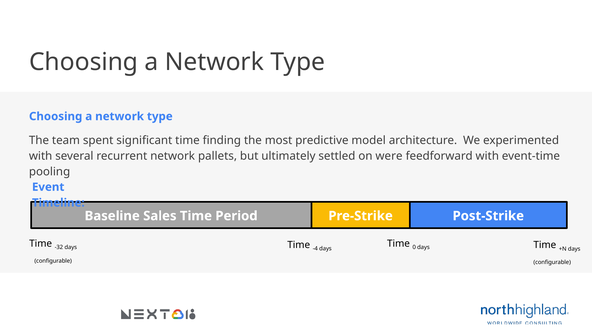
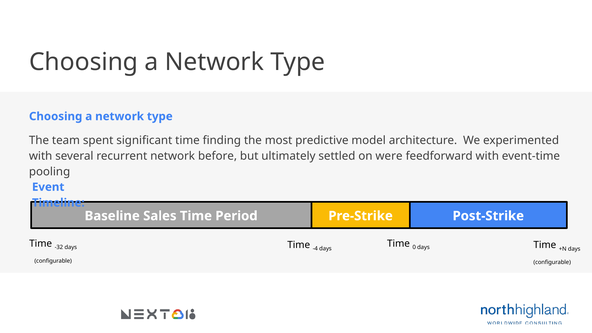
pallets: pallets -> before (218, 156)
